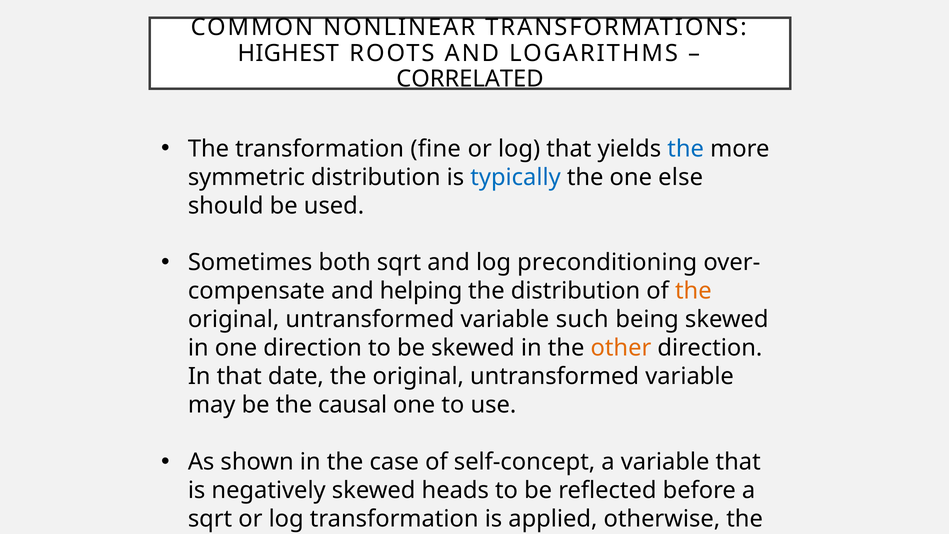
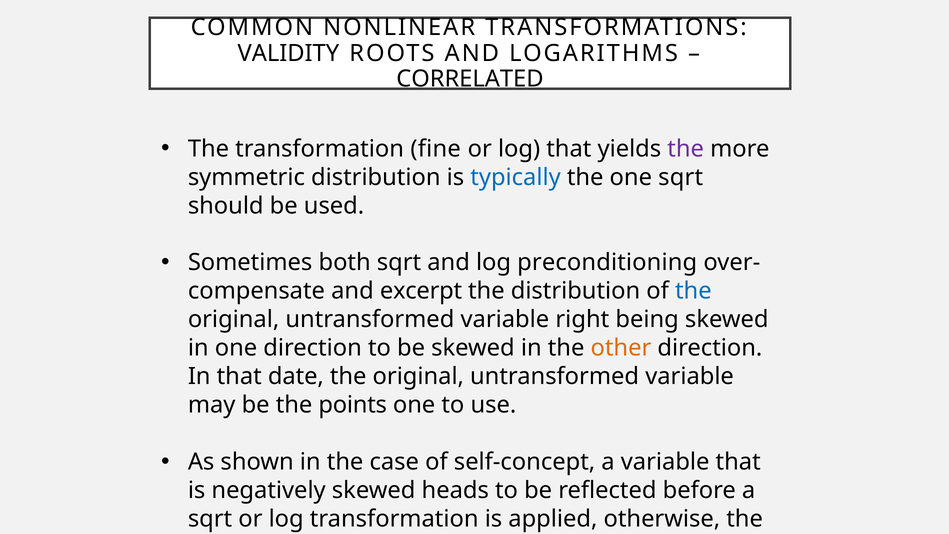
HIGHEST: HIGHEST -> VALIDITY (288, 53)
the colour: blue -> purple (686, 149)
one else: else -> sqrt (681, 177)
helping: helping -> excerpt (421, 291)
the colour: orange -> blue (693, 291)
such: such -> right (582, 319)
causal: causal -> points (353, 405)
